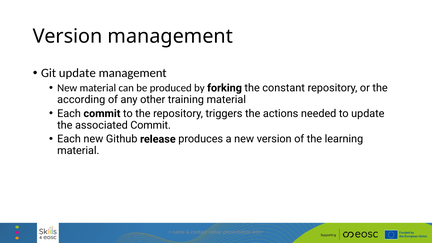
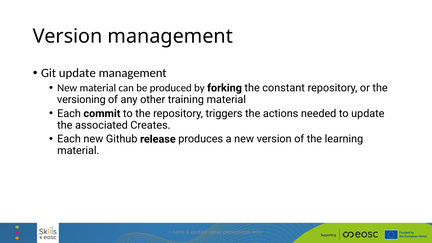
according: according -> versioning (81, 100)
associated Commit: Commit -> Creates (150, 125)
